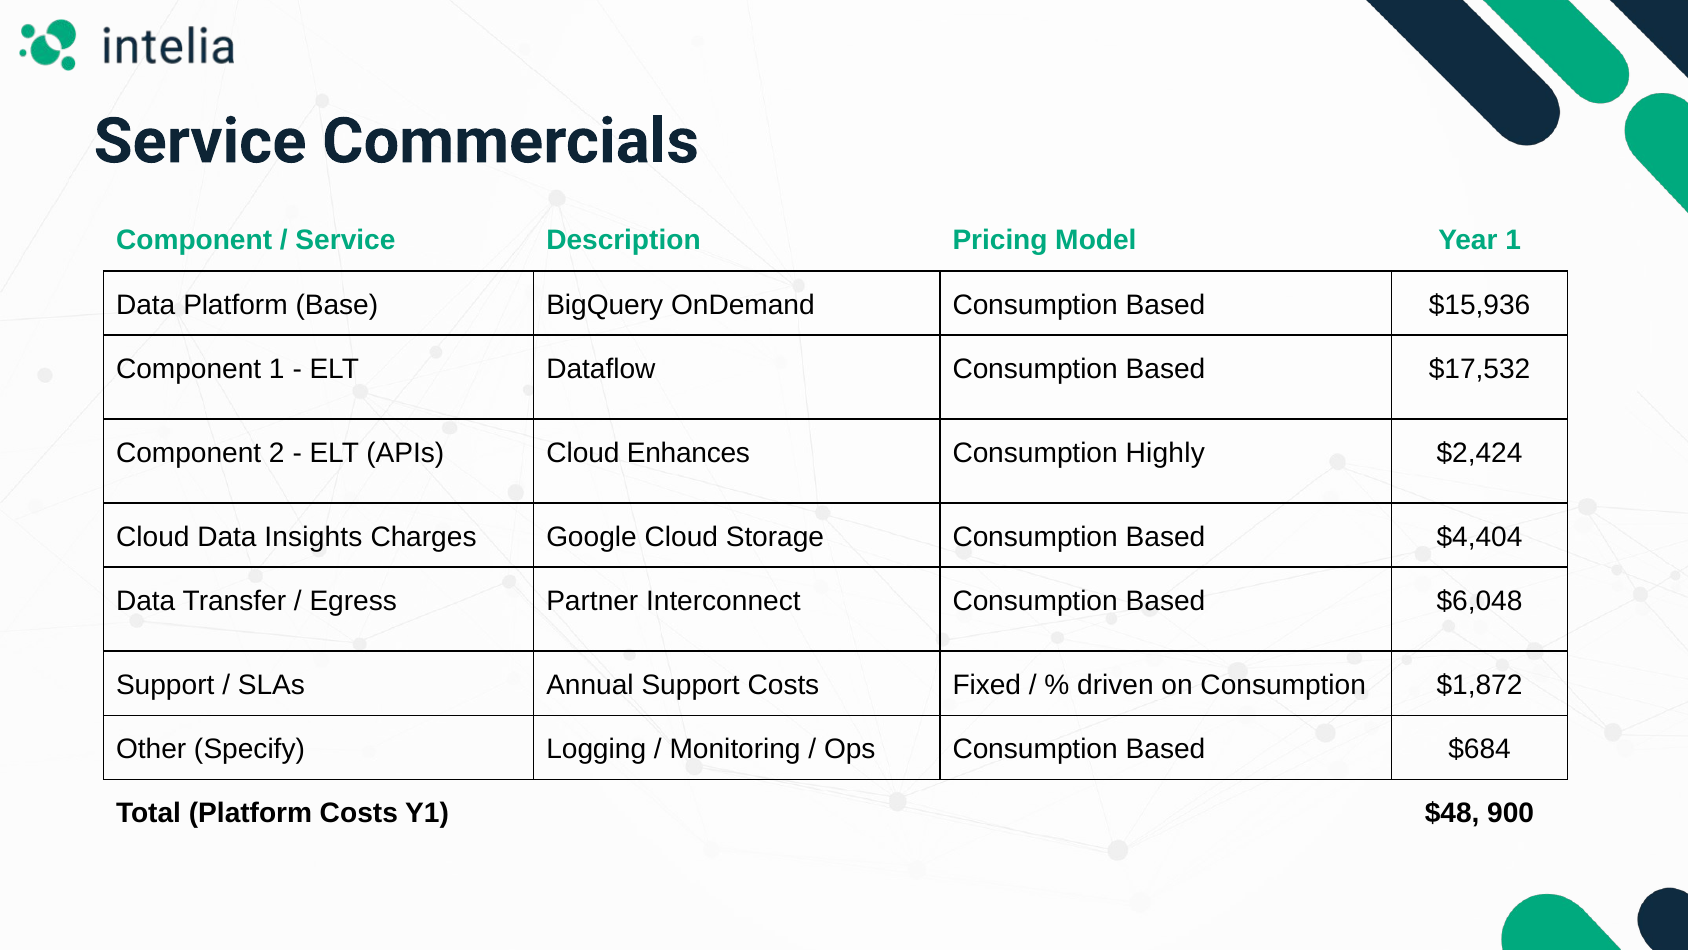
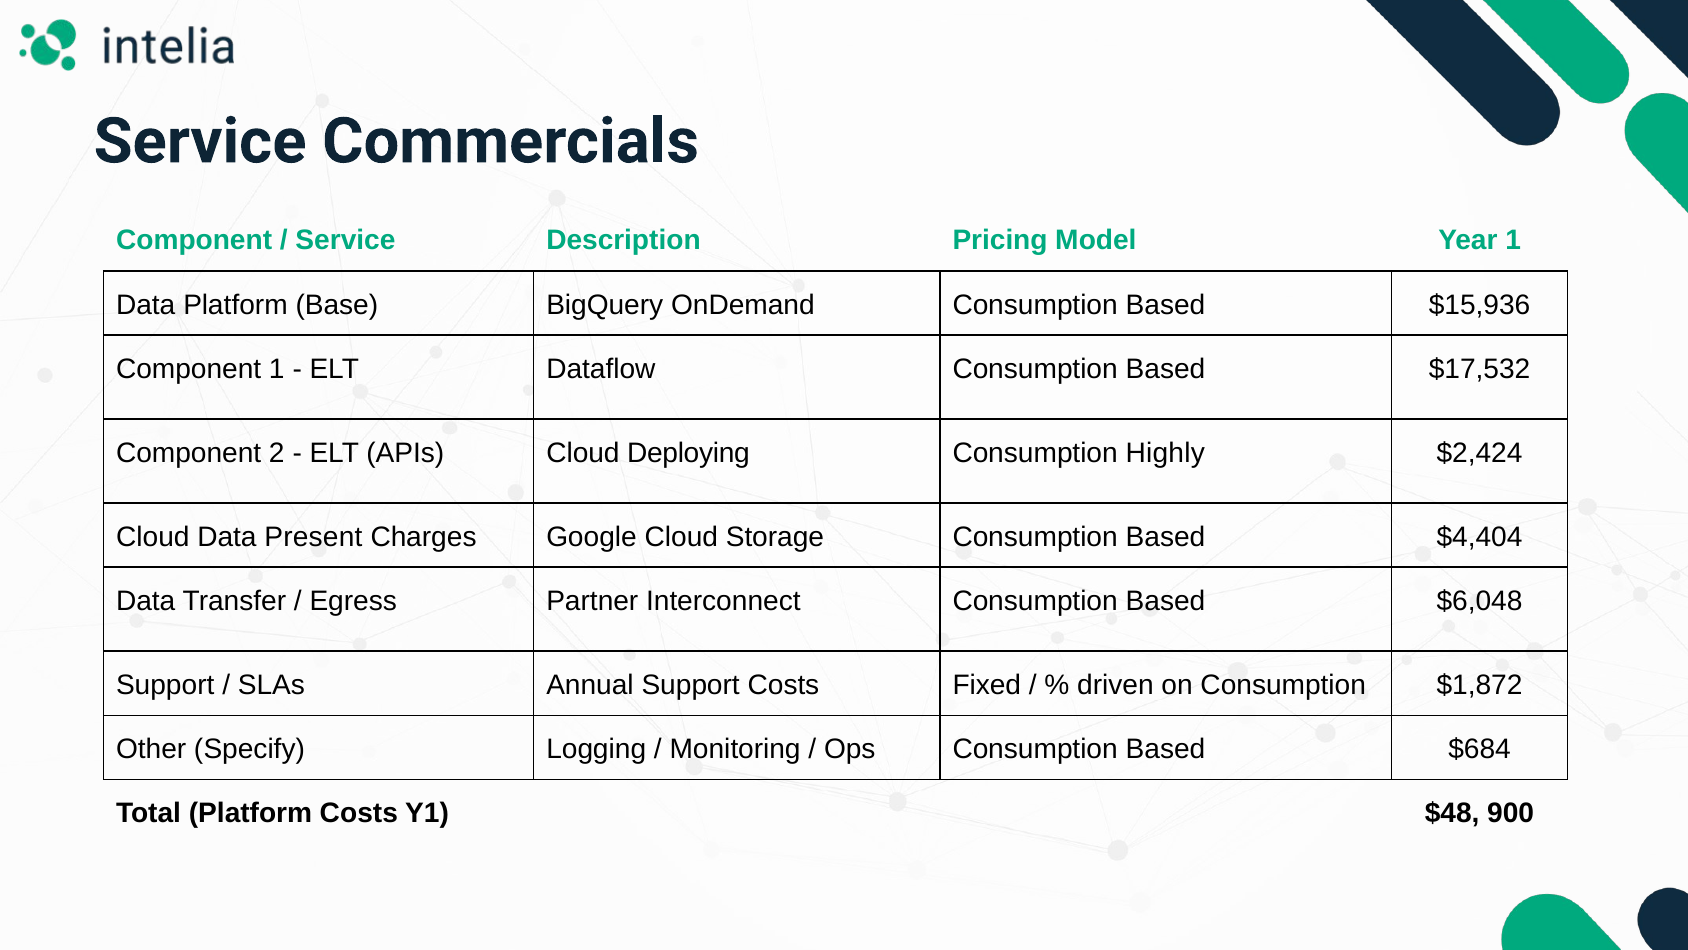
Enhances: Enhances -> Deploying (688, 453)
Insights: Insights -> Present (313, 536)
